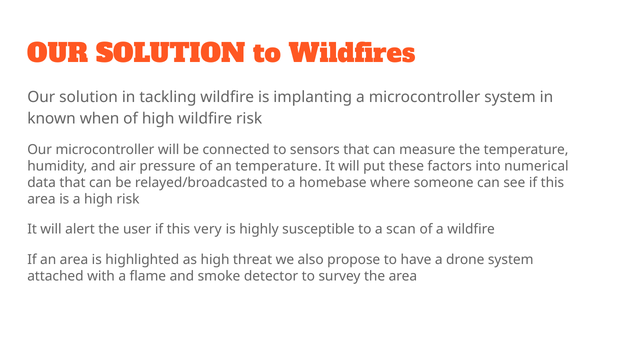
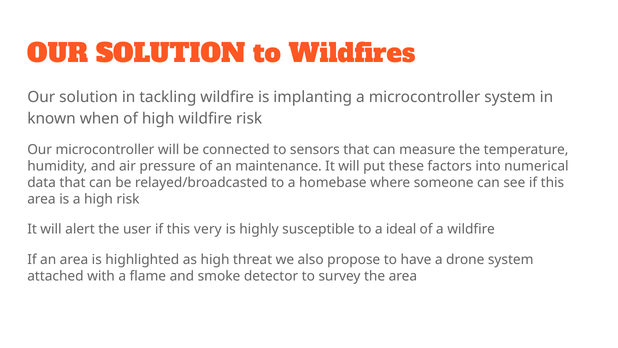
an temperature: temperature -> maintenance (279, 166)
scan: scan -> ideal (401, 229)
